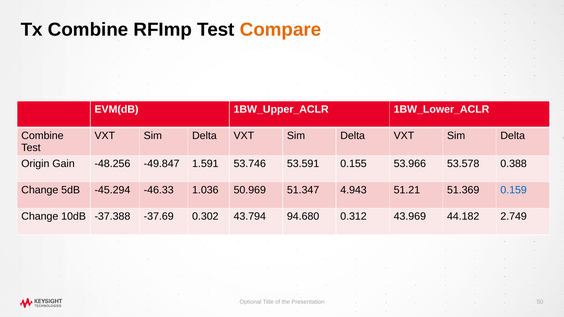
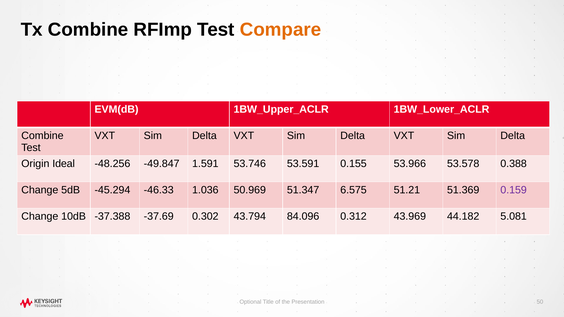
Gain: Gain -> Ideal (64, 164)
4.943: 4.943 -> 6.575 (354, 190)
0.159 colour: blue -> purple (514, 190)
94.680: 94.680 -> 84.096 (303, 217)
2.749: 2.749 -> 5.081 (514, 217)
